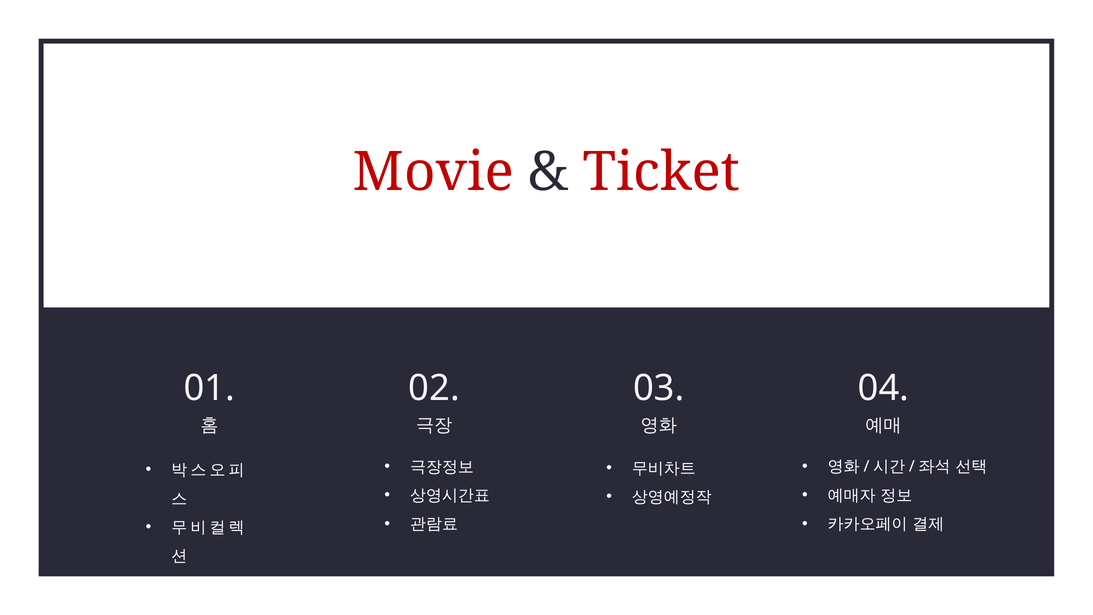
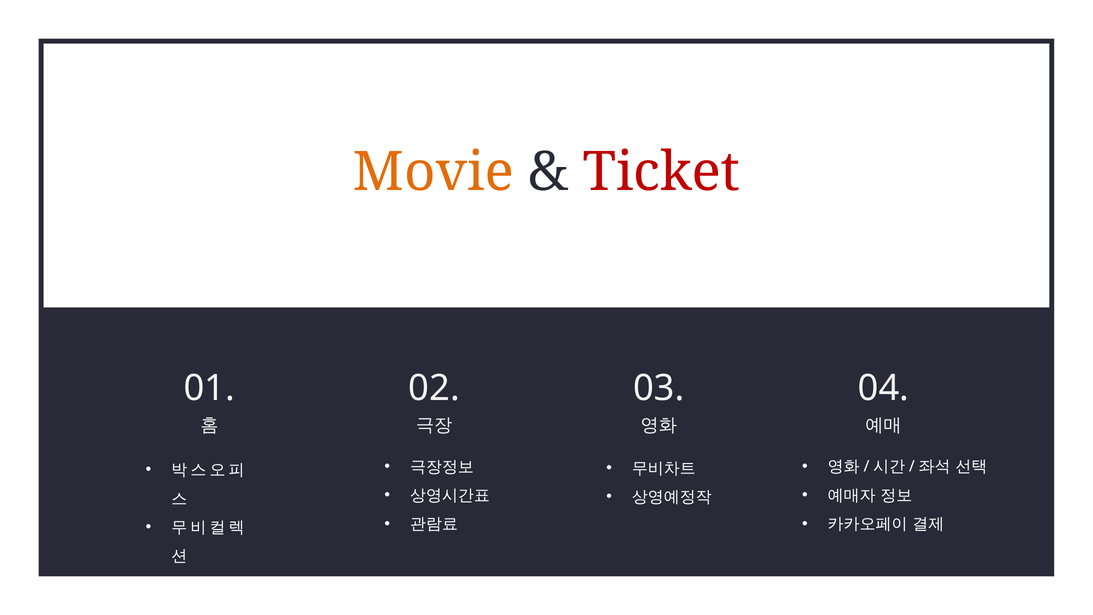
Movie colour: red -> orange (433, 172)
